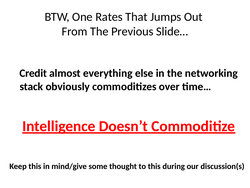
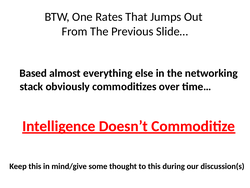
Credit: Credit -> Based (33, 73)
